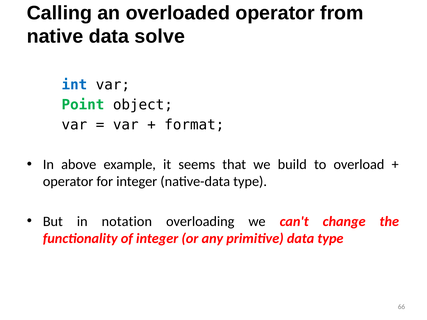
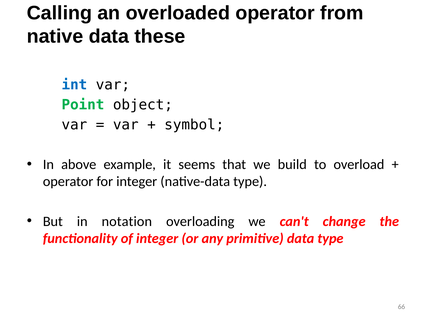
solve: solve -> these (160, 37)
format: format -> symbol (194, 125)
